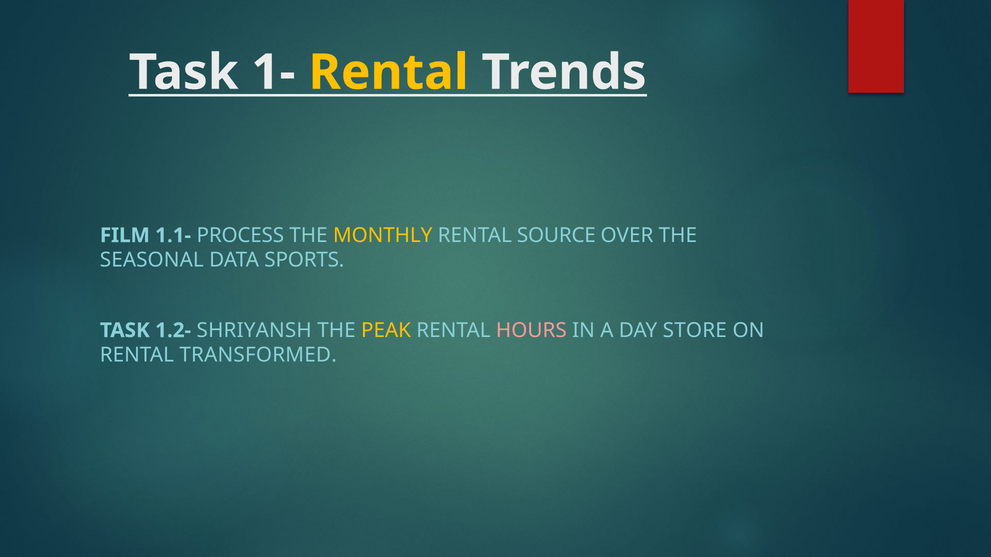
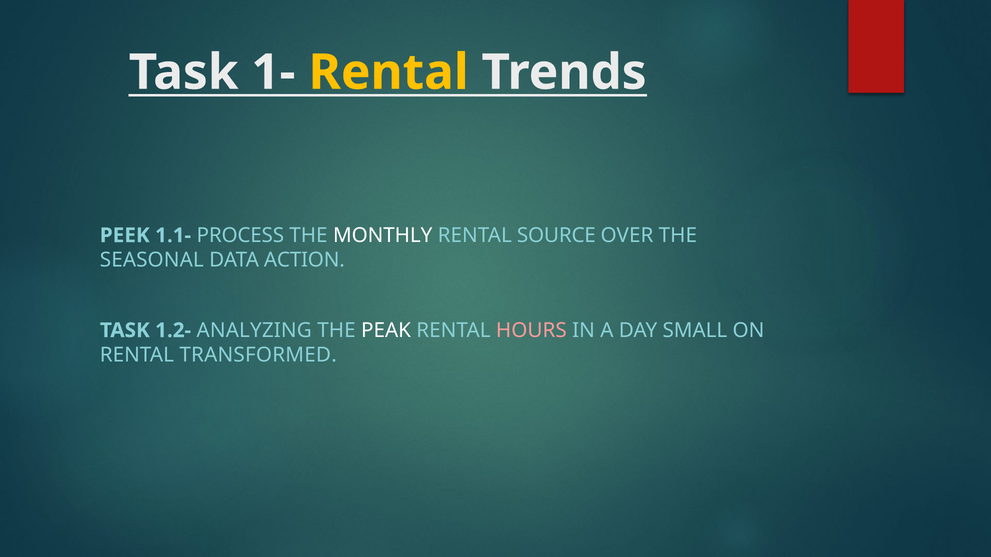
FILM: FILM -> PEEK (125, 236)
MONTHLY colour: yellow -> white (383, 236)
SPORTS: SPORTS -> ACTION (304, 260)
SHRIYANSH: SHRIYANSH -> ANALYZING (254, 331)
PEAK colour: yellow -> white (386, 331)
STORE: STORE -> SMALL (695, 331)
